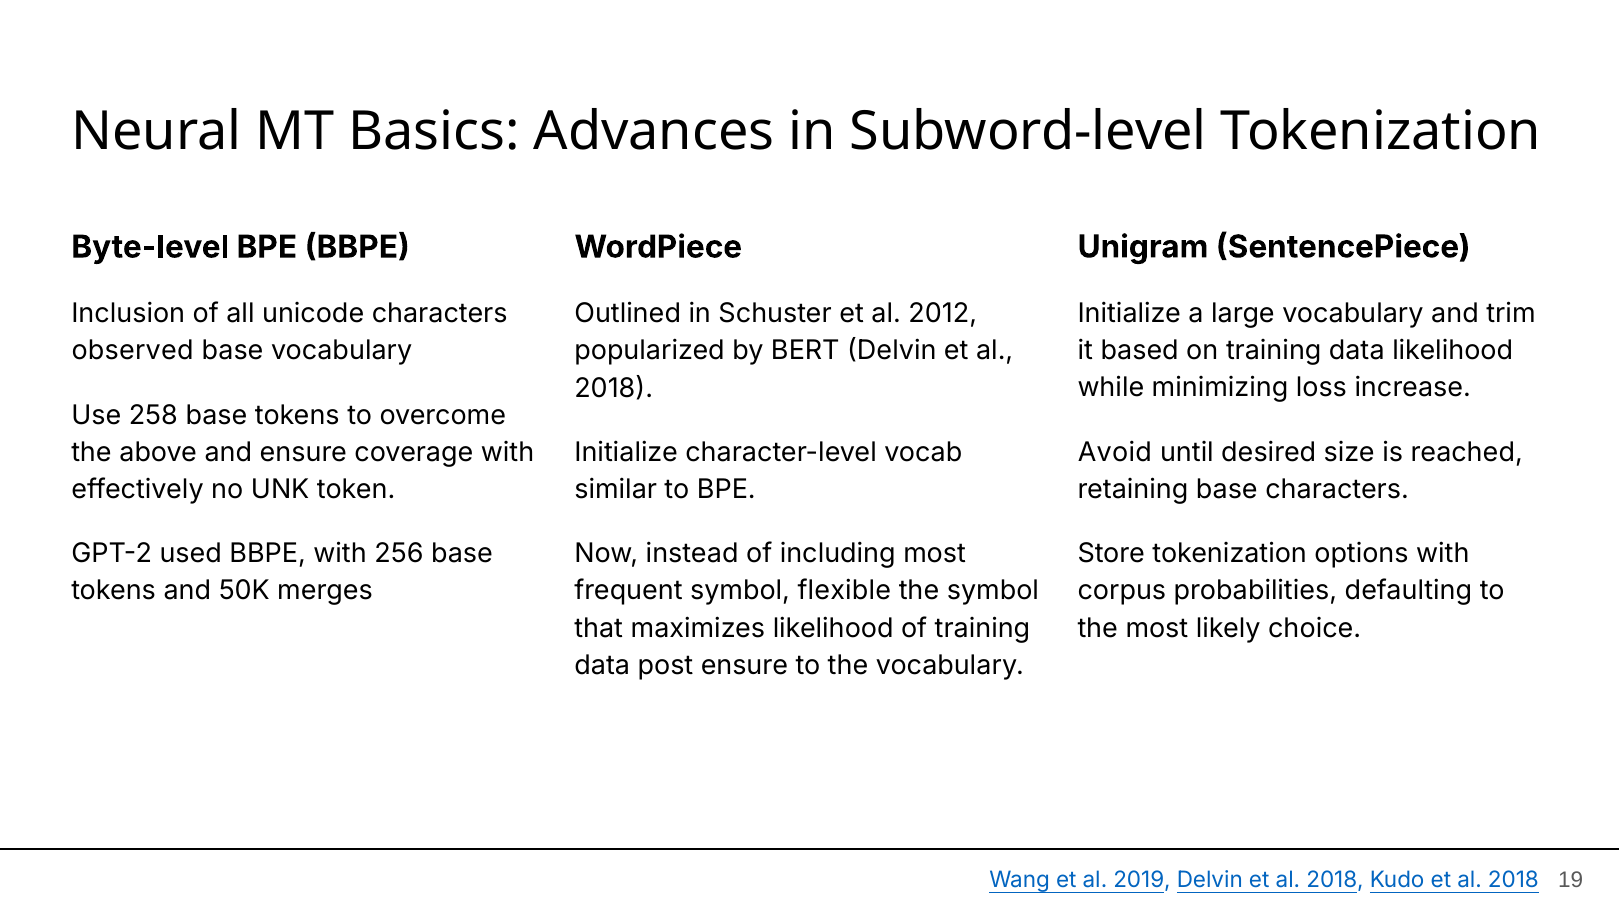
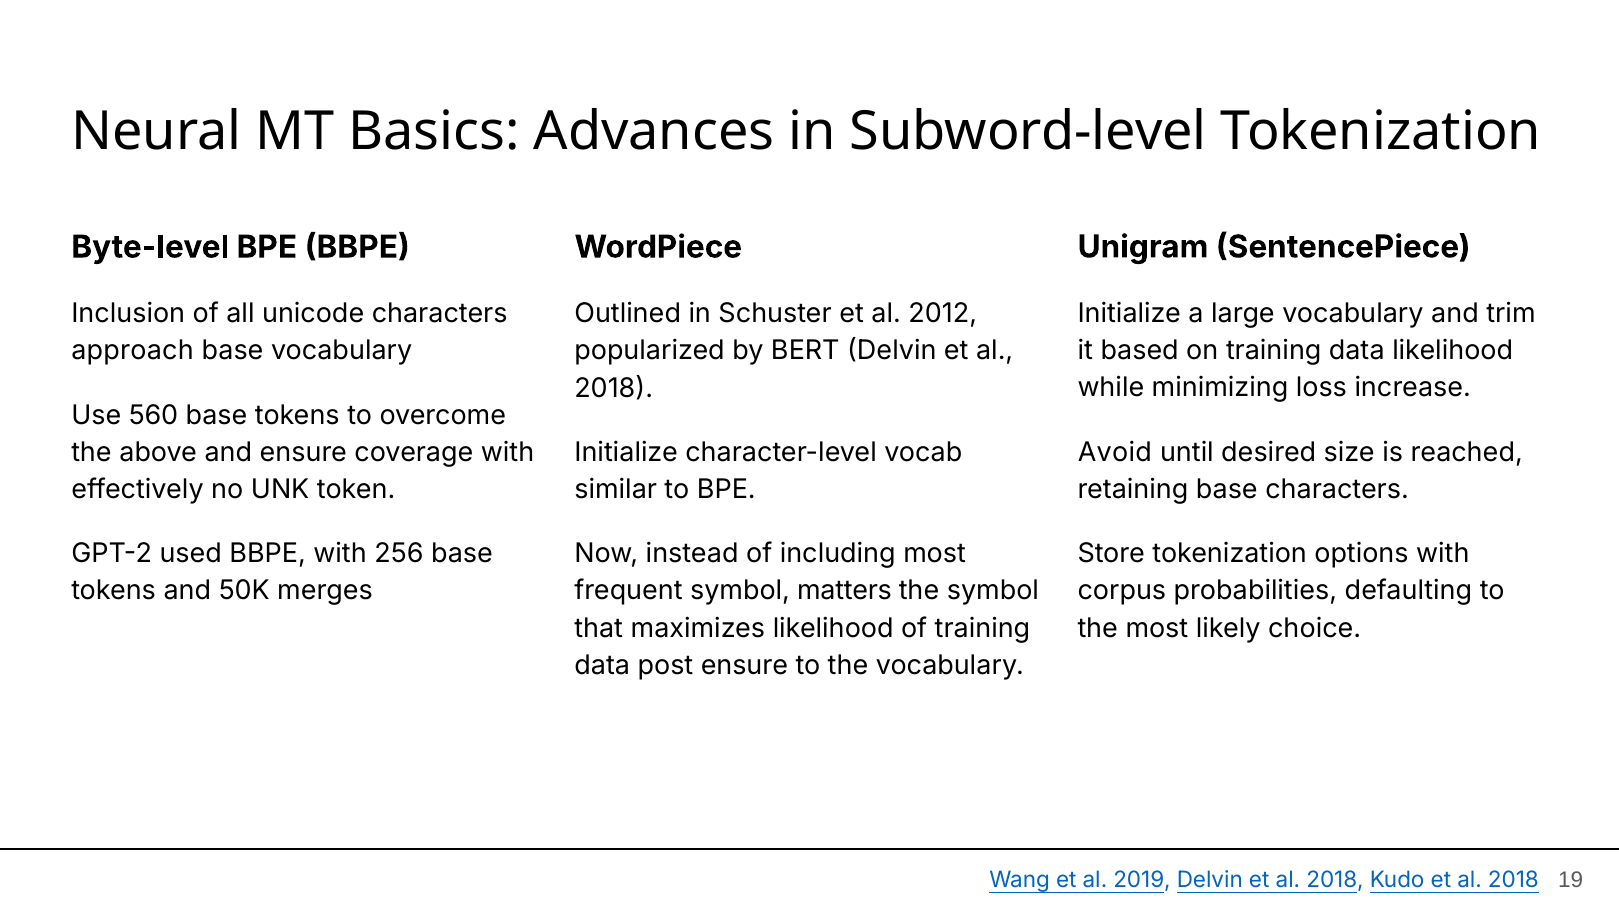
observed: observed -> approach (133, 351)
258: 258 -> 560 (153, 415)
flexible: flexible -> matters (844, 591)
